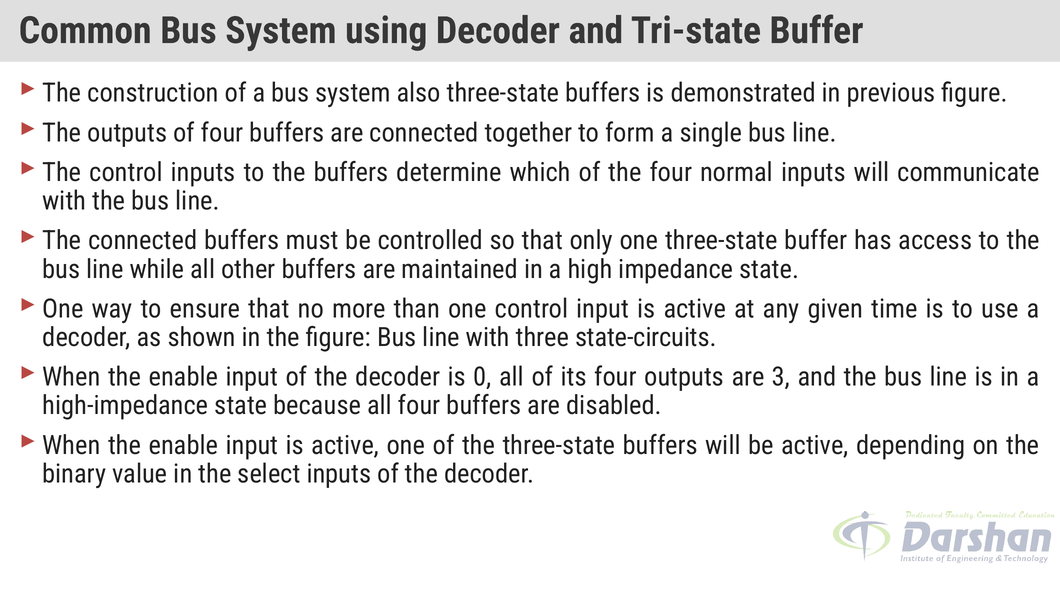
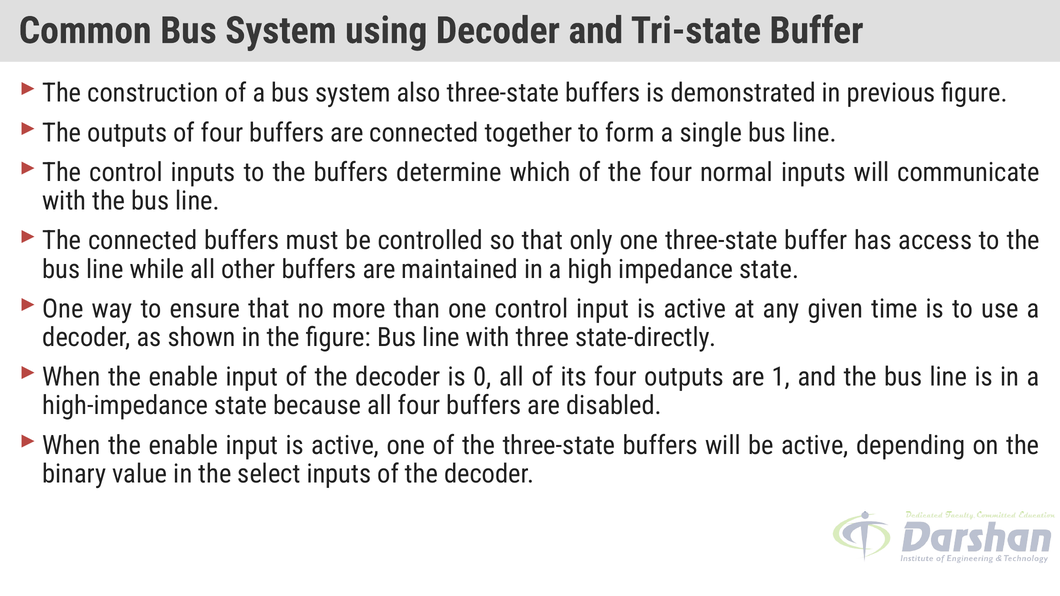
state-circuits: state-circuits -> state-directly (646, 338)
3: 3 -> 1 (781, 377)
